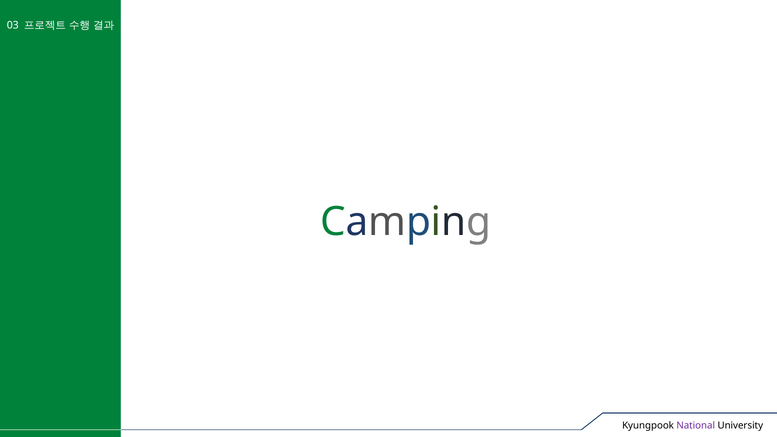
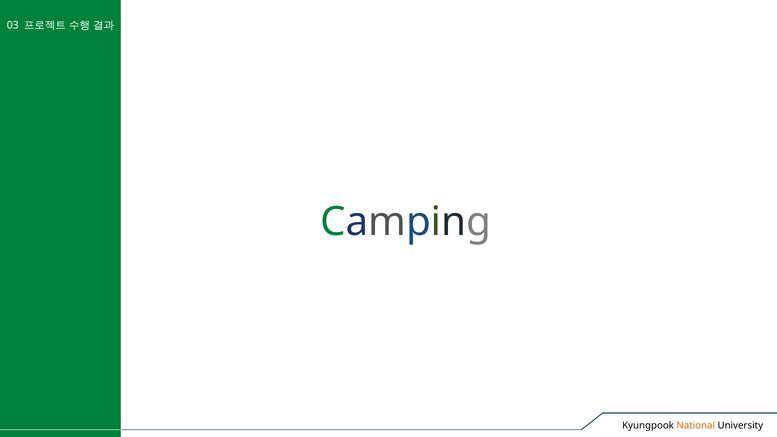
National colour: purple -> orange (696, 426)
